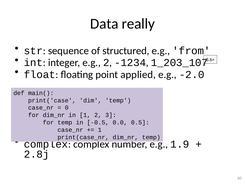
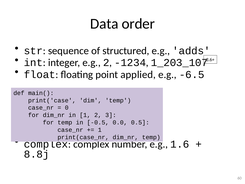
really: really -> order (138, 24)
from: from -> adds (191, 51)
-2.0: -2.0 -> -6.5 (192, 74)
1.9: 1.9 -> 1.6 (180, 144)
2.8j: 2.8j -> 8.8j (37, 154)
